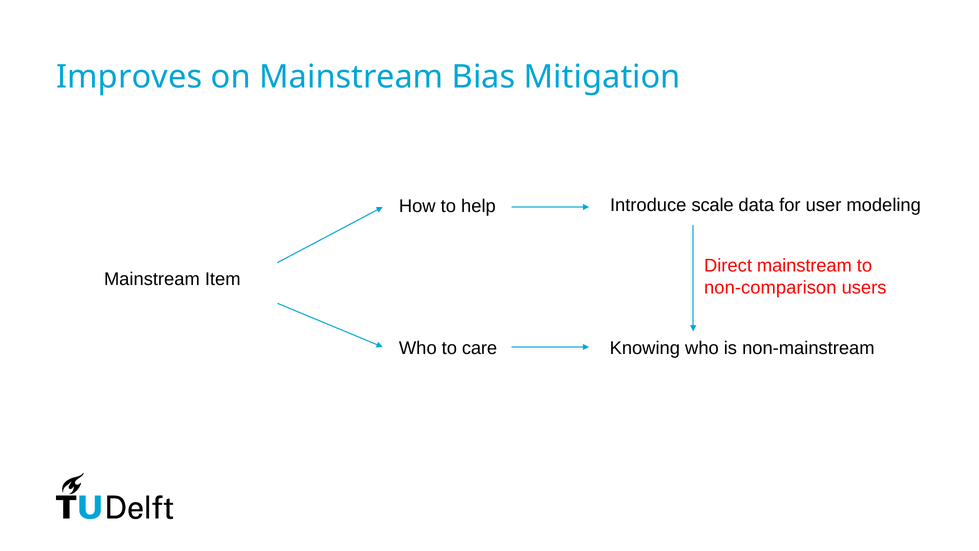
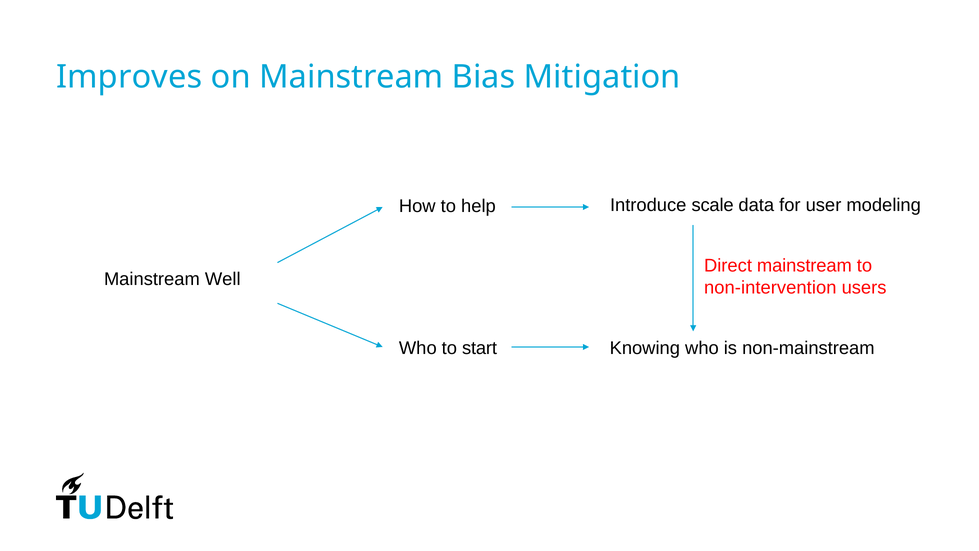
Item: Item -> Well (223, 279)
non-comparison: non-comparison -> non-intervention (770, 287)
care: care -> start (480, 348)
